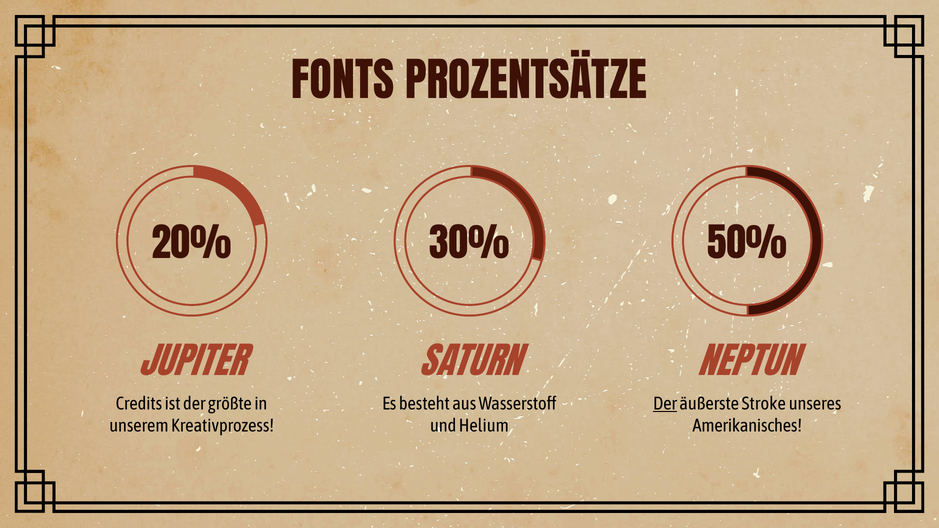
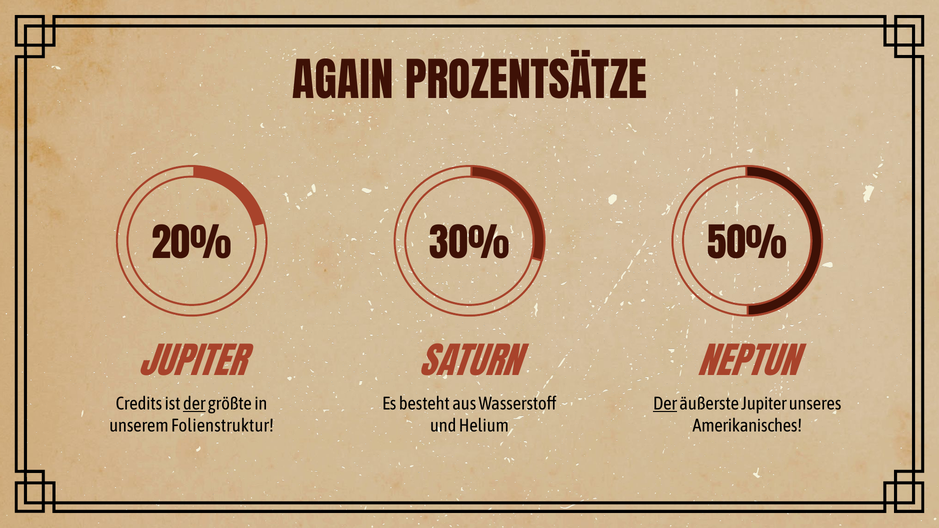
FONTS: FONTS -> AGAIN (343, 83)
der underline: none -> present (194, 404)
äußerste Stroke: Stroke -> Jupiter (764, 404)
Kreativprozess: Kreativprozess -> Folienstruktur (222, 426)
